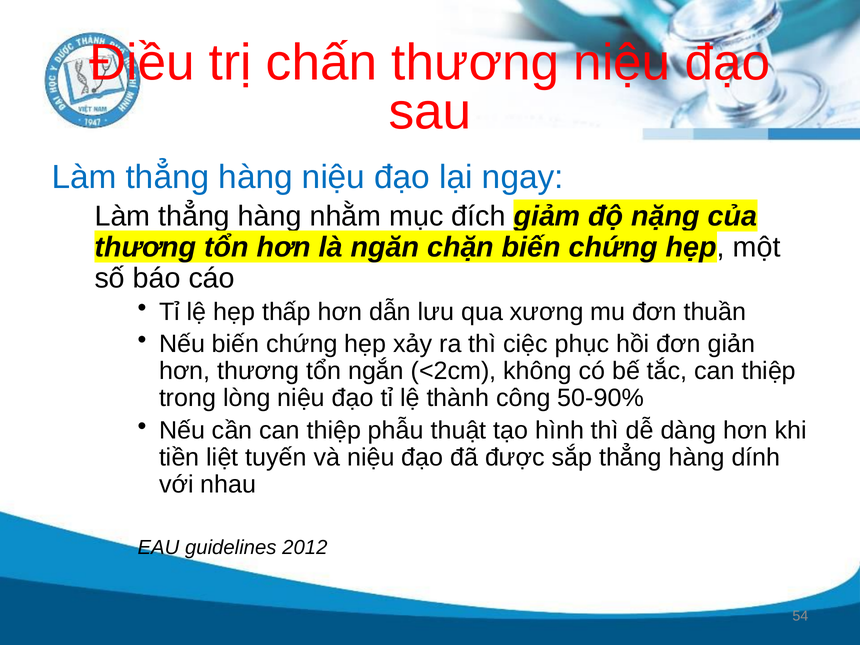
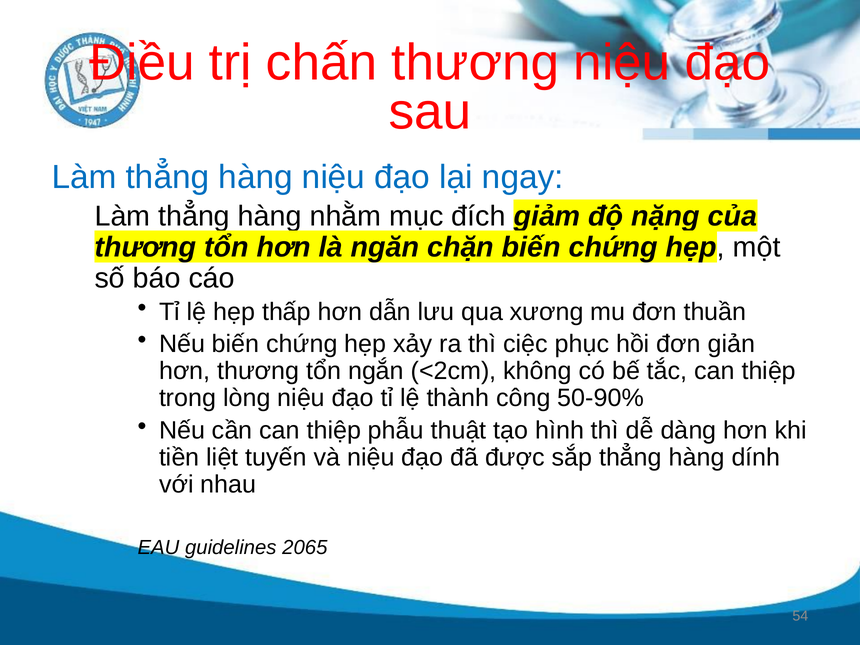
2012: 2012 -> 2065 (305, 548)
